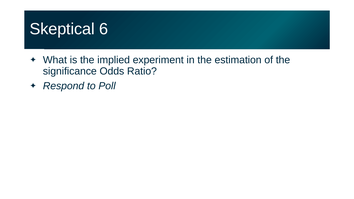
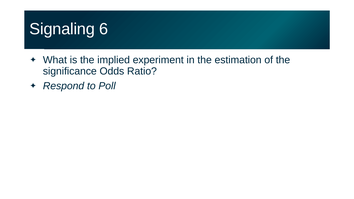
Skeptical: Skeptical -> Signaling (62, 29)
